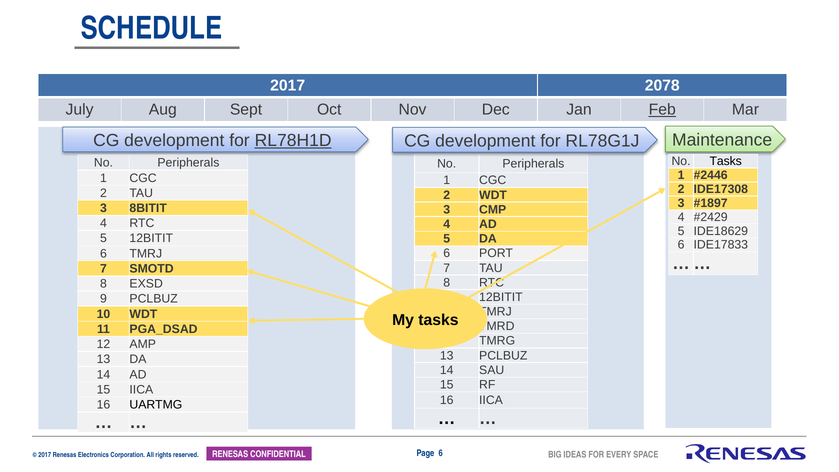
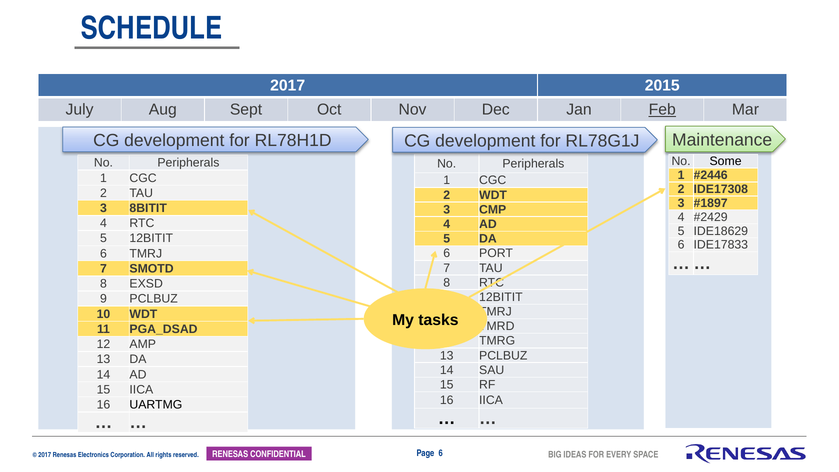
2078: 2078 -> 2015 (662, 86)
RL78H1D underline: present -> none (293, 141)
No Tasks: Tasks -> Some (726, 161)
